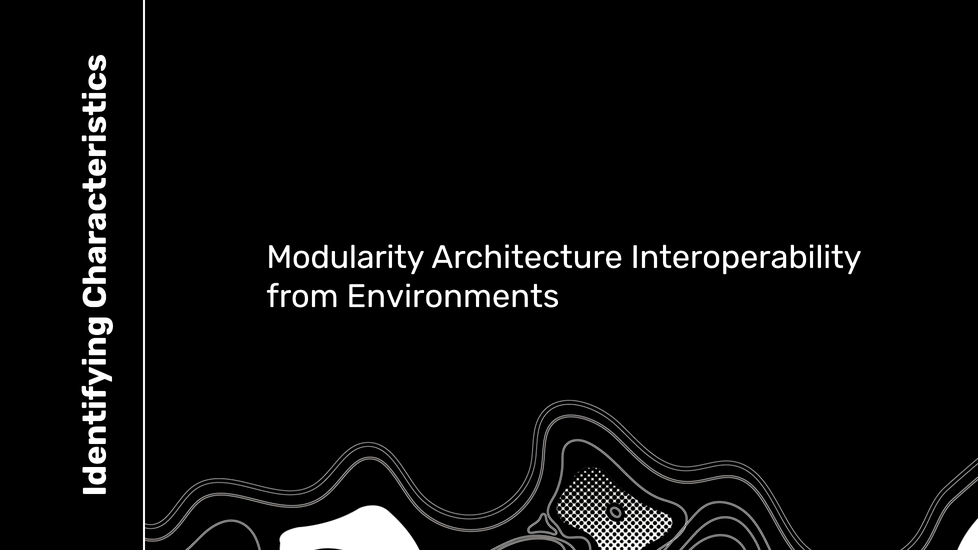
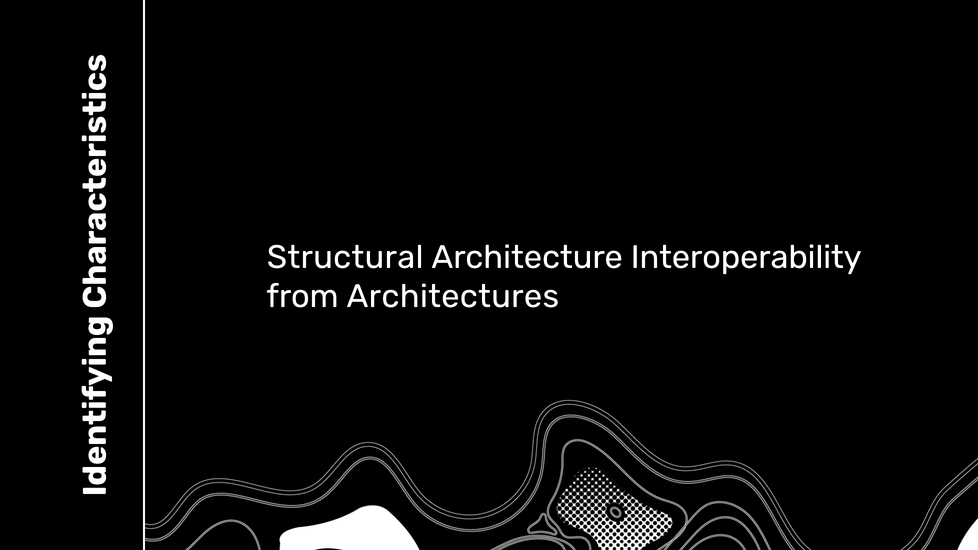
Modularity: Modularity -> Structural (345, 257)
Environments: Environments -> Architectures (453, 296)
